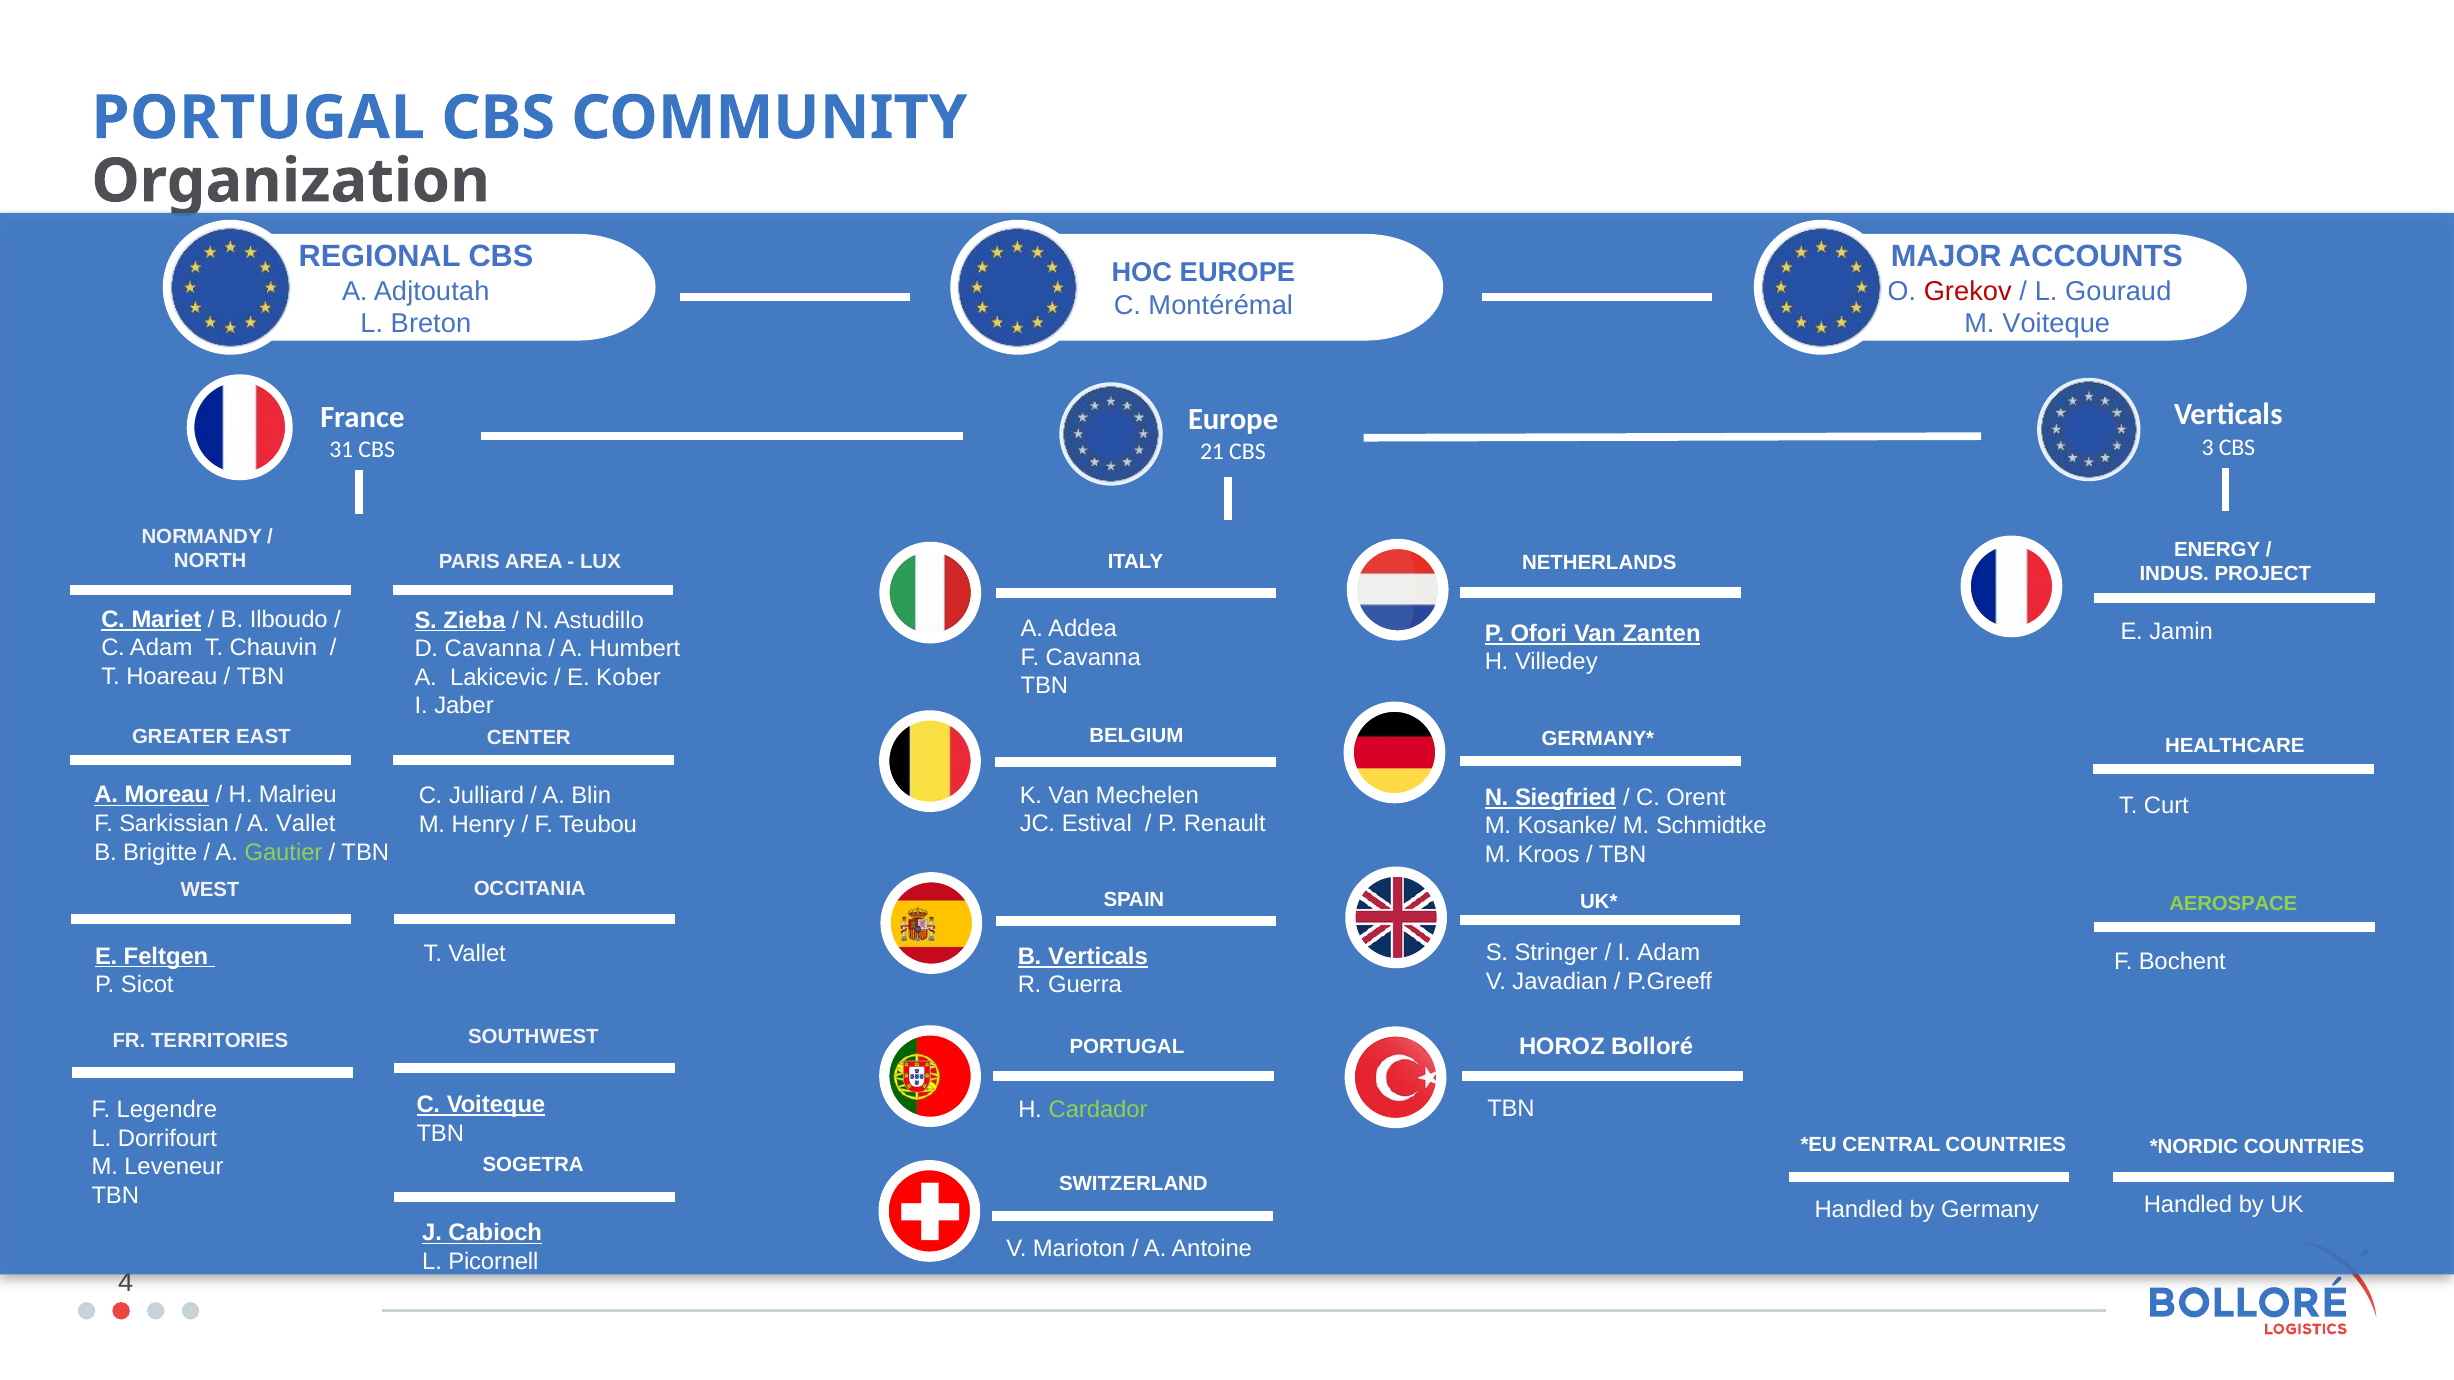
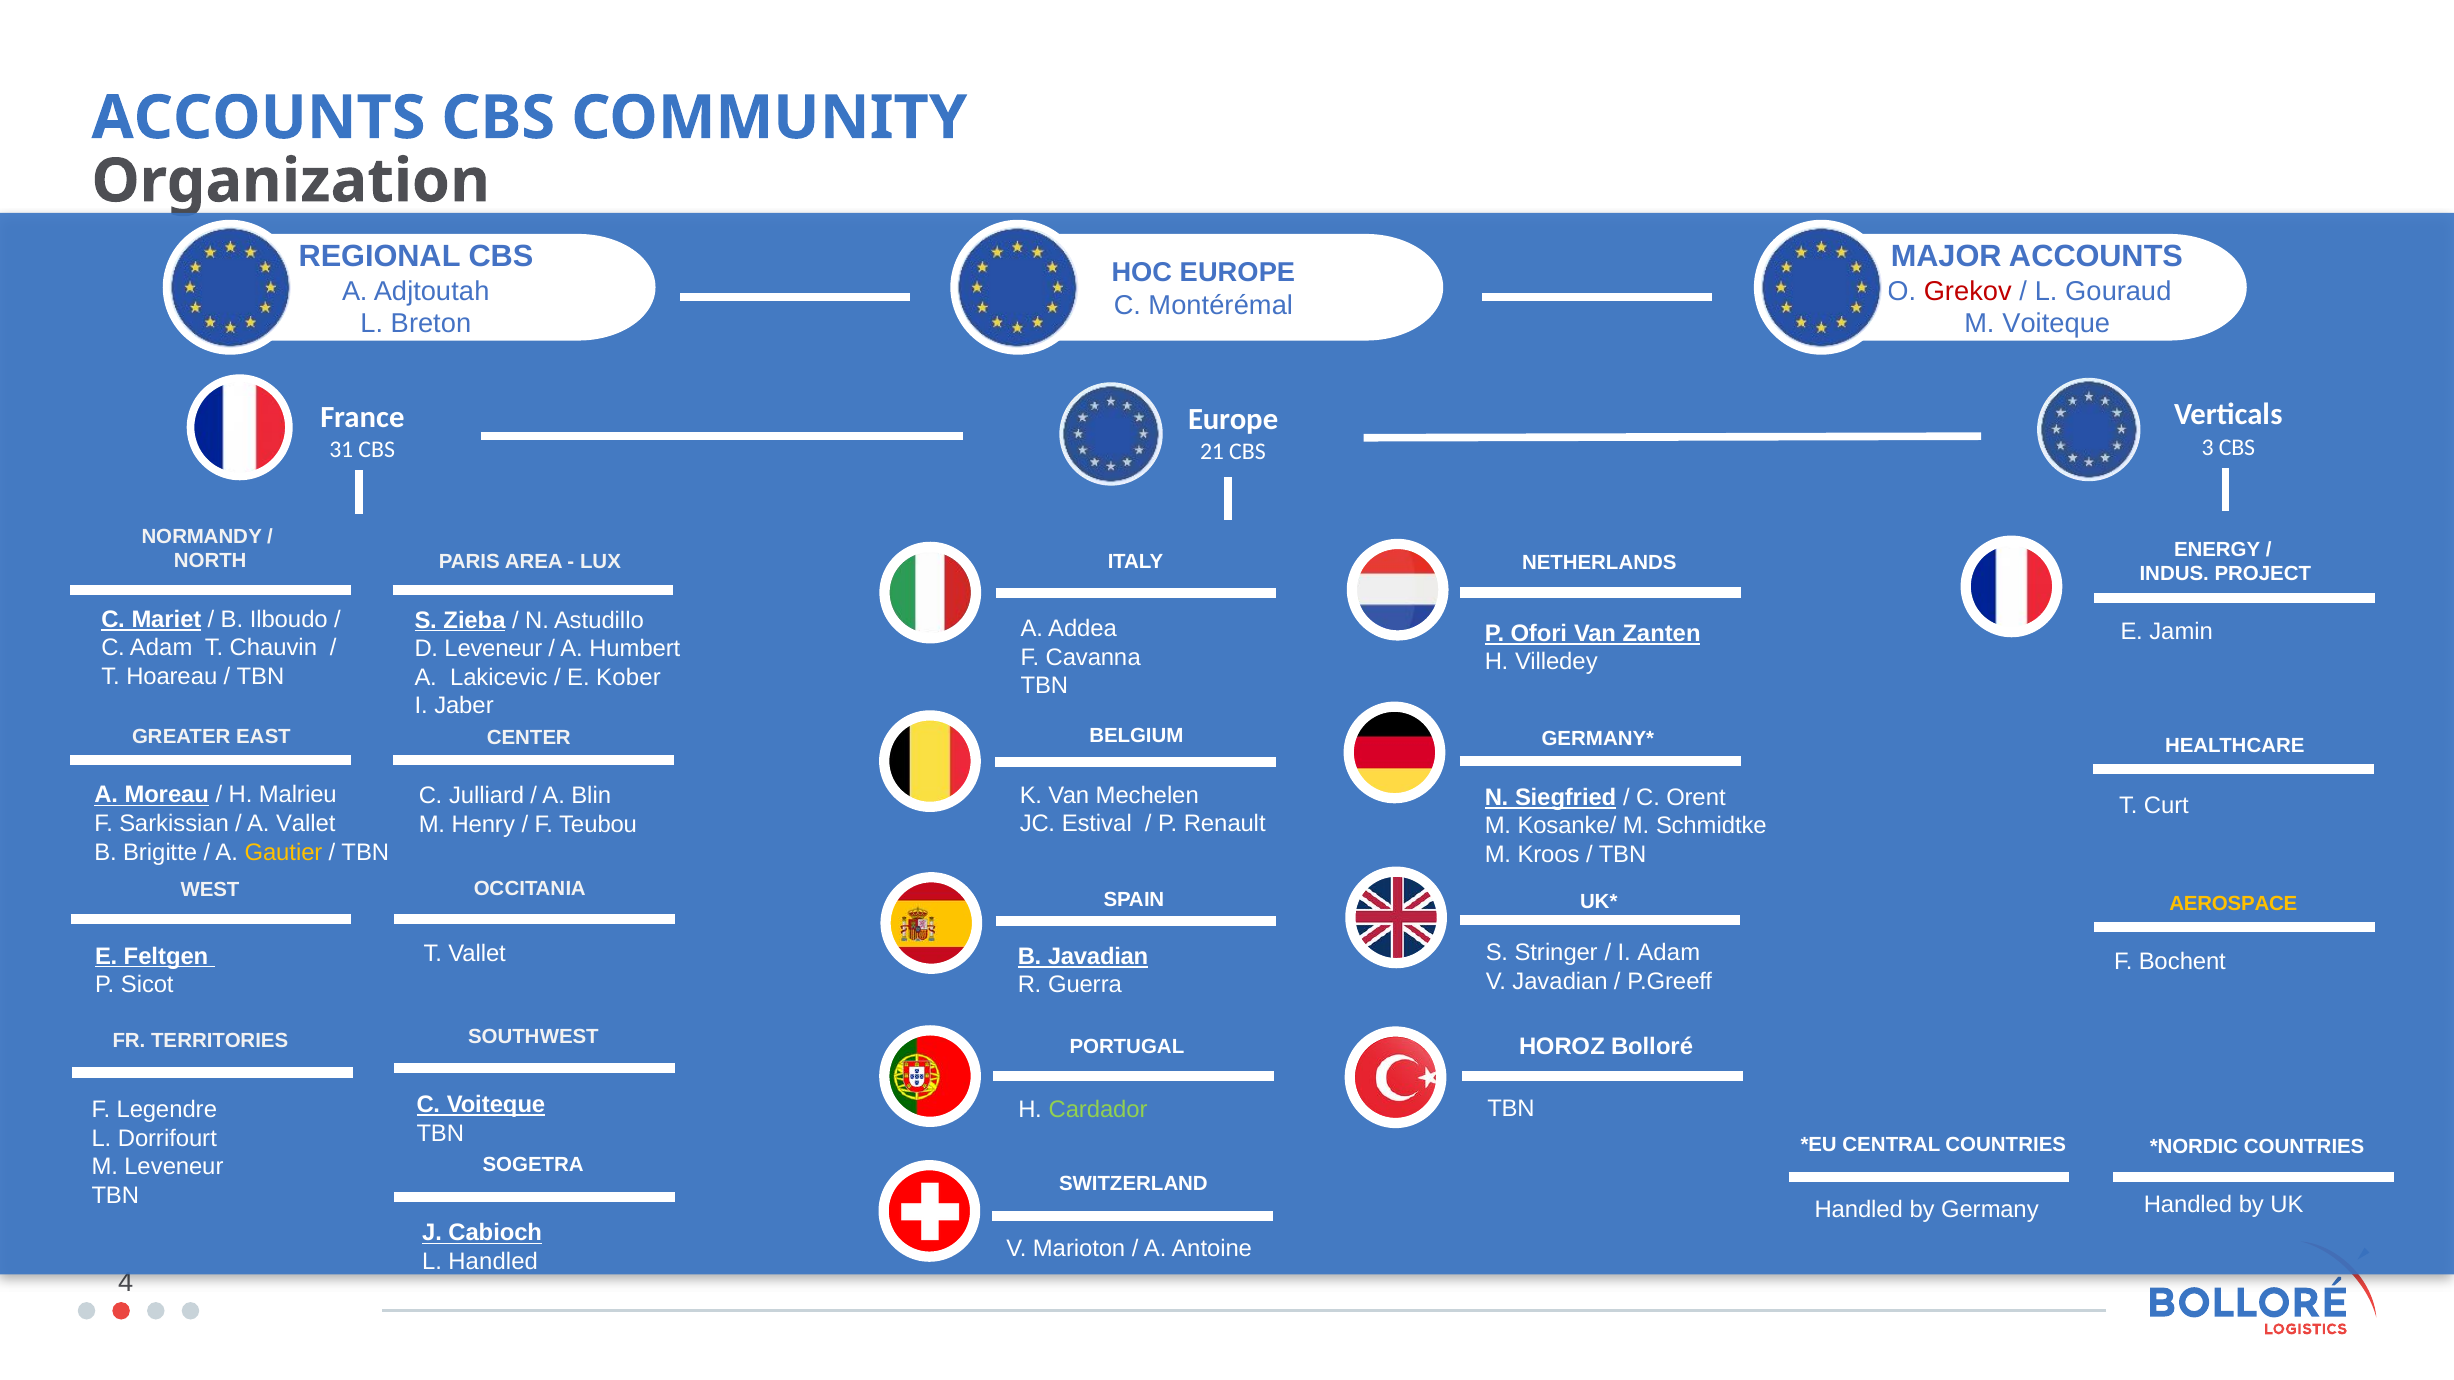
PORTUGAL: PORTUGAL -> ACCOUNTS (258, 118)
D Cavanna: Cavanna -> Leveneur (493, 649)
Gautier colour: light green -> yellow (283, 852)
AEROSPACE colour: light green -> yellow (2233, 904)
B Verticals: Verticals -> Javadian (1098, 957)
L Picornell: Picornell -> Handled (493, 1262)
